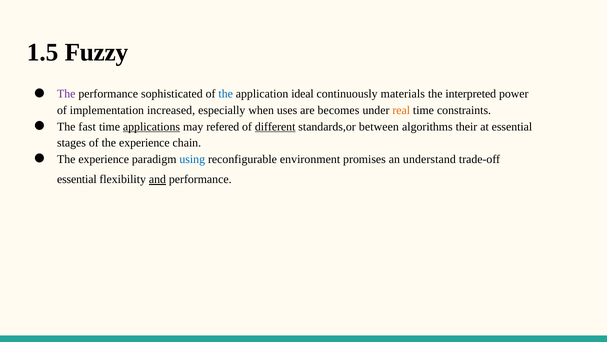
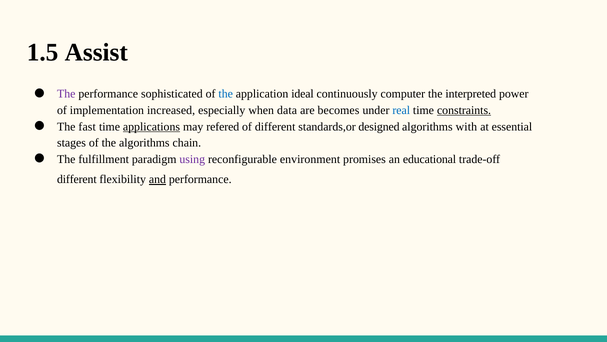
Fuzzy: Fuzzy -> Assist (96, 53)
materials: materials -> computer (403, 94)
uses: uses -> data (287, 110)
real colour: orange -> blue (401, 110)
constraints underline: none -> present (464, 110)
different underline: present -> none (275, 126)
between: between -> designed (379, 126)
their: their -> with (466, 126)
of the experience: experience -> algorithms (144, 143)
experience: experience -> fulfillment (104, 159)
using colour: blue -> purple (192, 159)
understand: understand -> educational (430, 159)
essential: essential -> different (77, 179)
